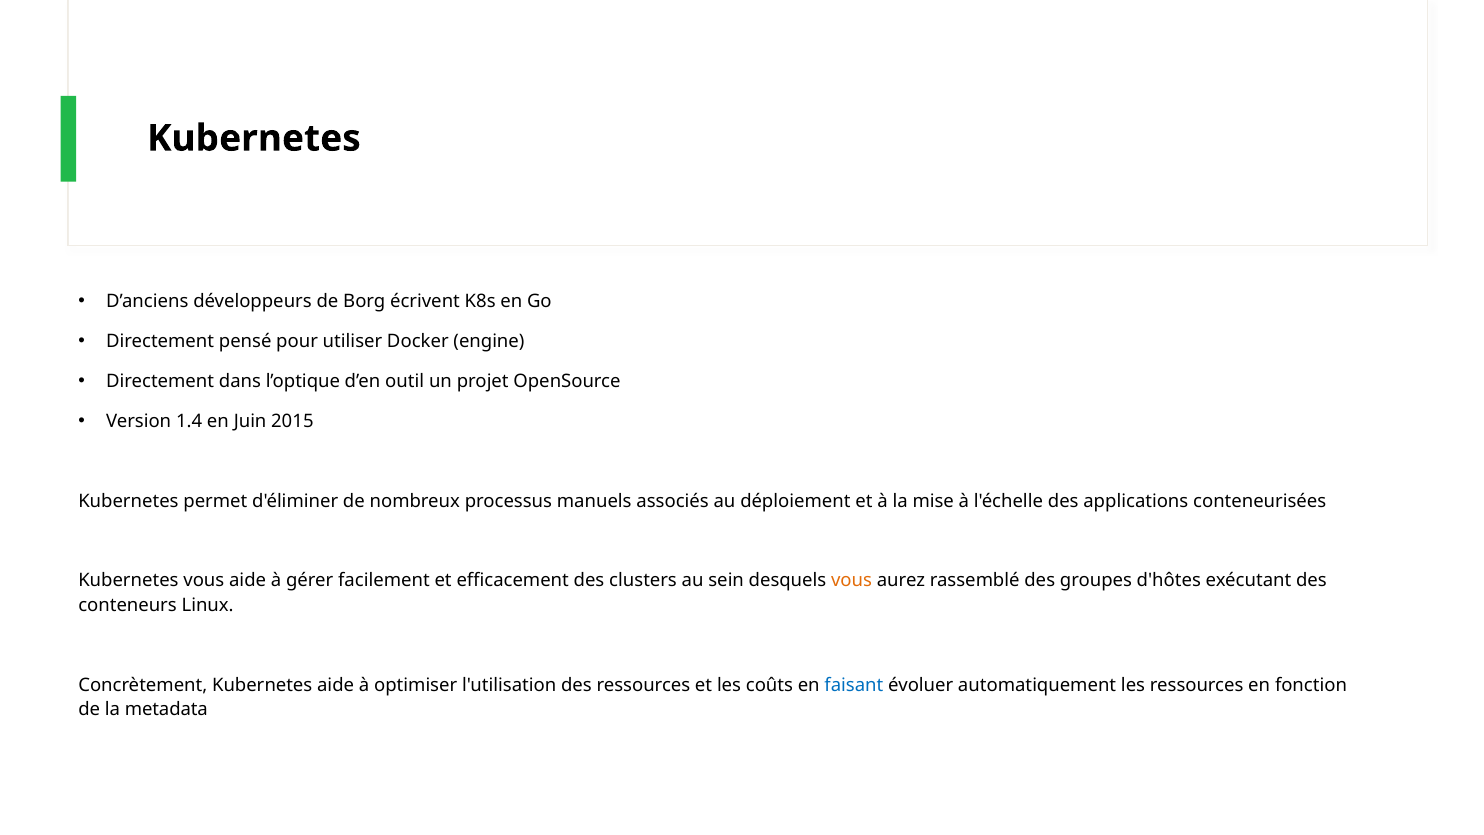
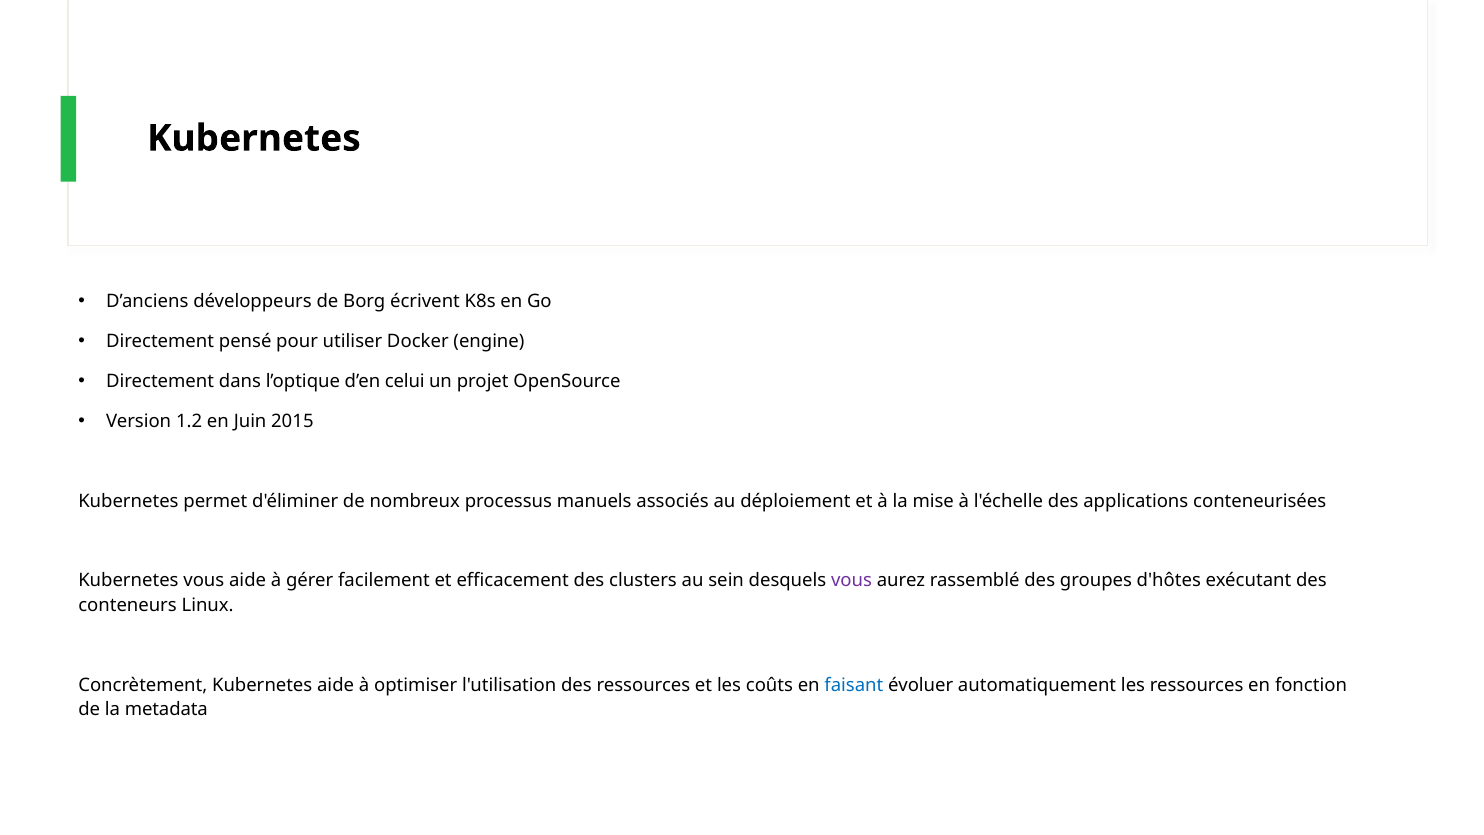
outil: outil -> celui (405, 381)
1.4: 1.4 -> 1.2 (189, 421)
vous colour: orange -> purple (852, 581)
